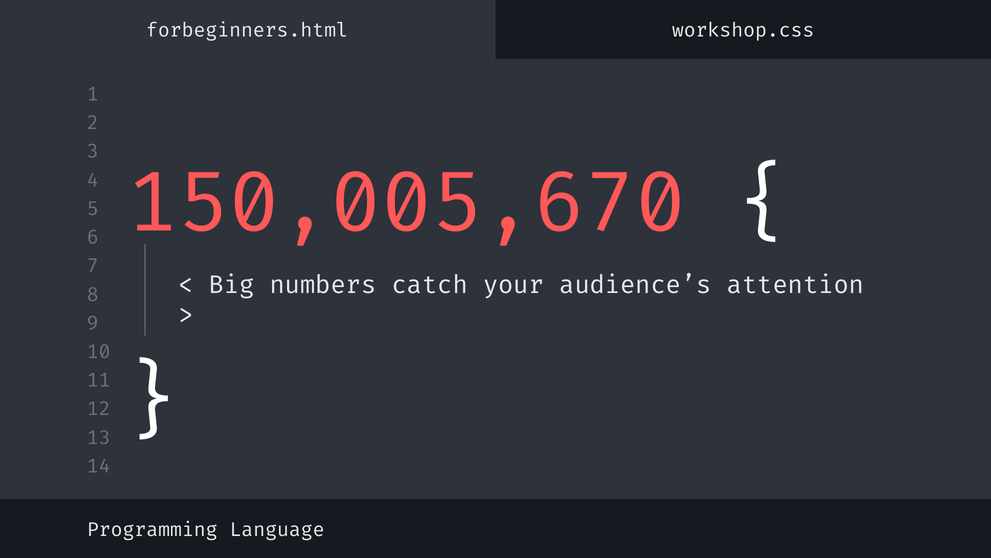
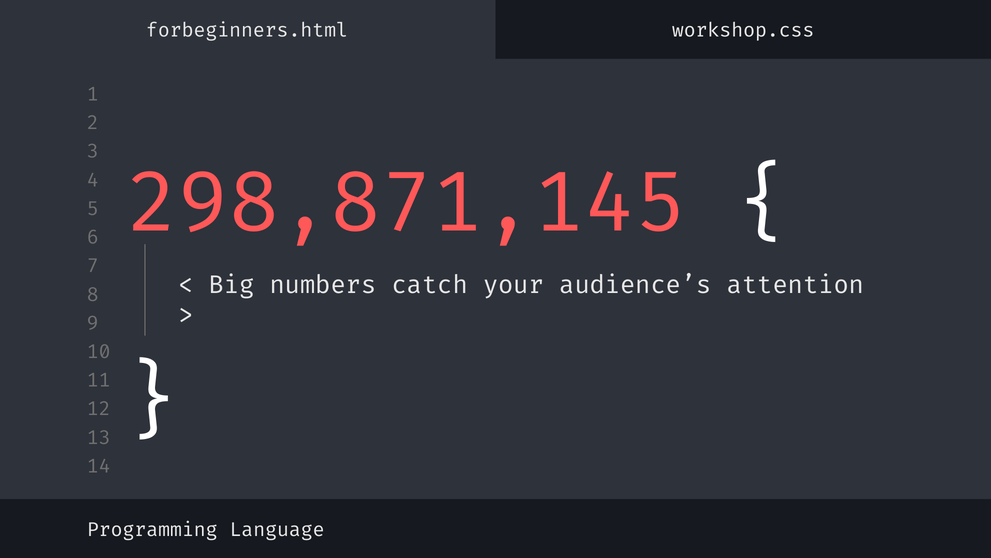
150,005,670: 150,005,670 -> 298,871,145 (407, 203)
